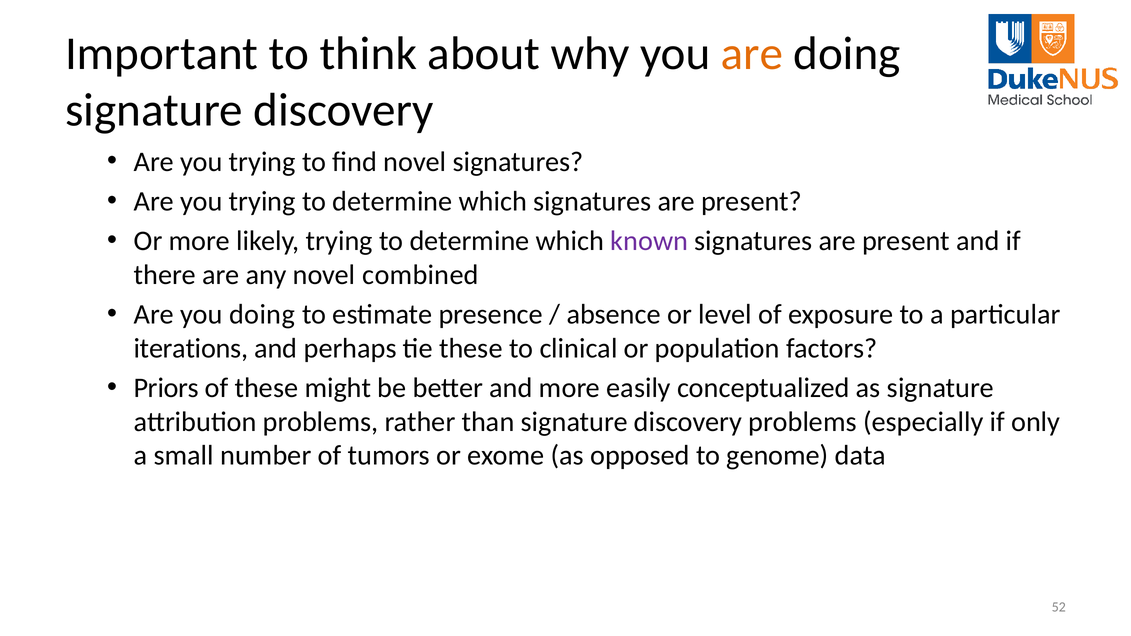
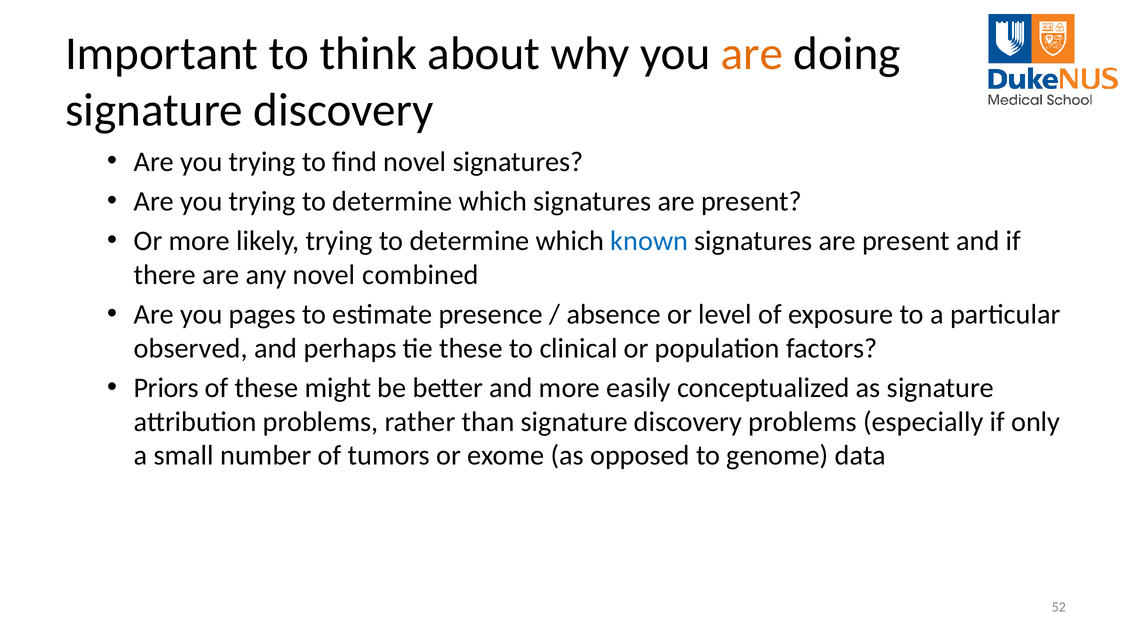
known colour: purple -> blue (649, 241)
you doing: doing -> pages (262, 314)
iterations: iterations -> observed (191, 348)
